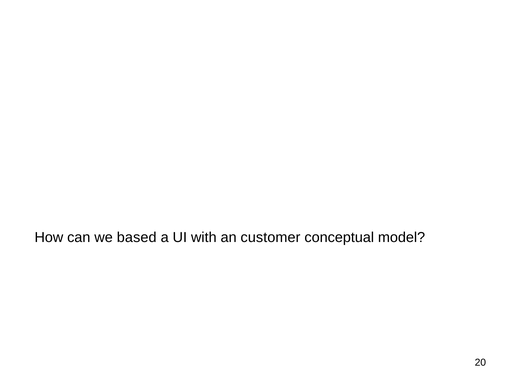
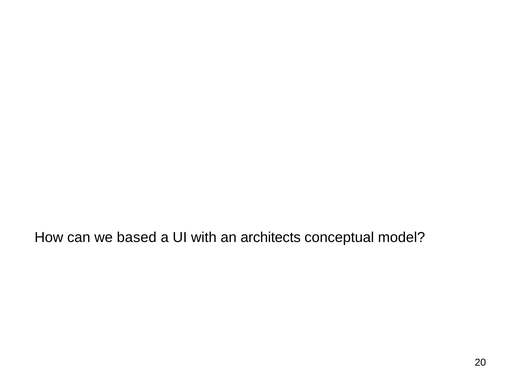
customer: customer -> architects (271, 237)
